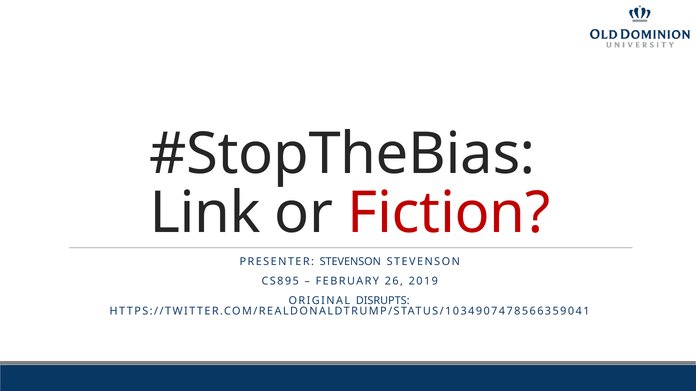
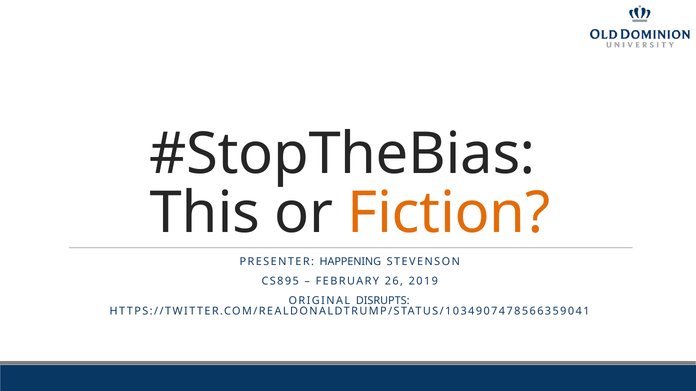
Link: Link -> This (205, 213)
Fiction colour: red -> orange (449, 213)
PRESENTER STEVENSON: STEVENSON -> HAPPENING (350, 262)
